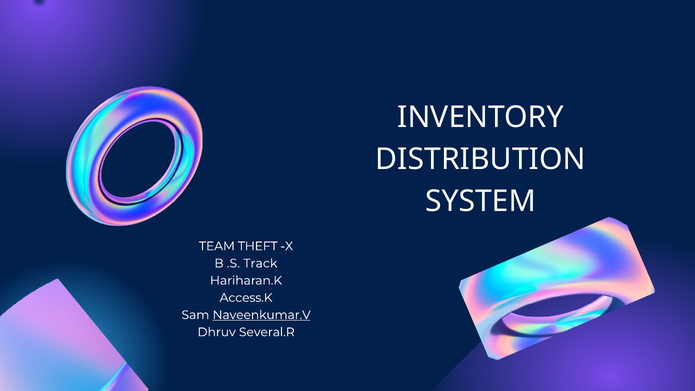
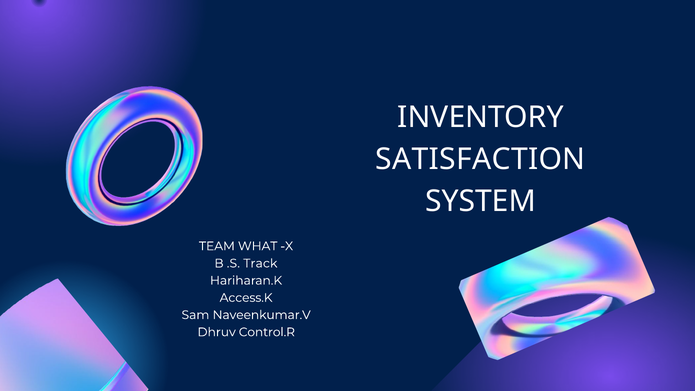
DISTRIBUTION: DISTRIBUTION -> SATISFACTION (480, 159)
THEFT: THEFT -> WHAT (258, 246)
Naveenkumar.V underline: present -> none (262, 315)
Several.R: Several.R -> Control.R (267, 332)
